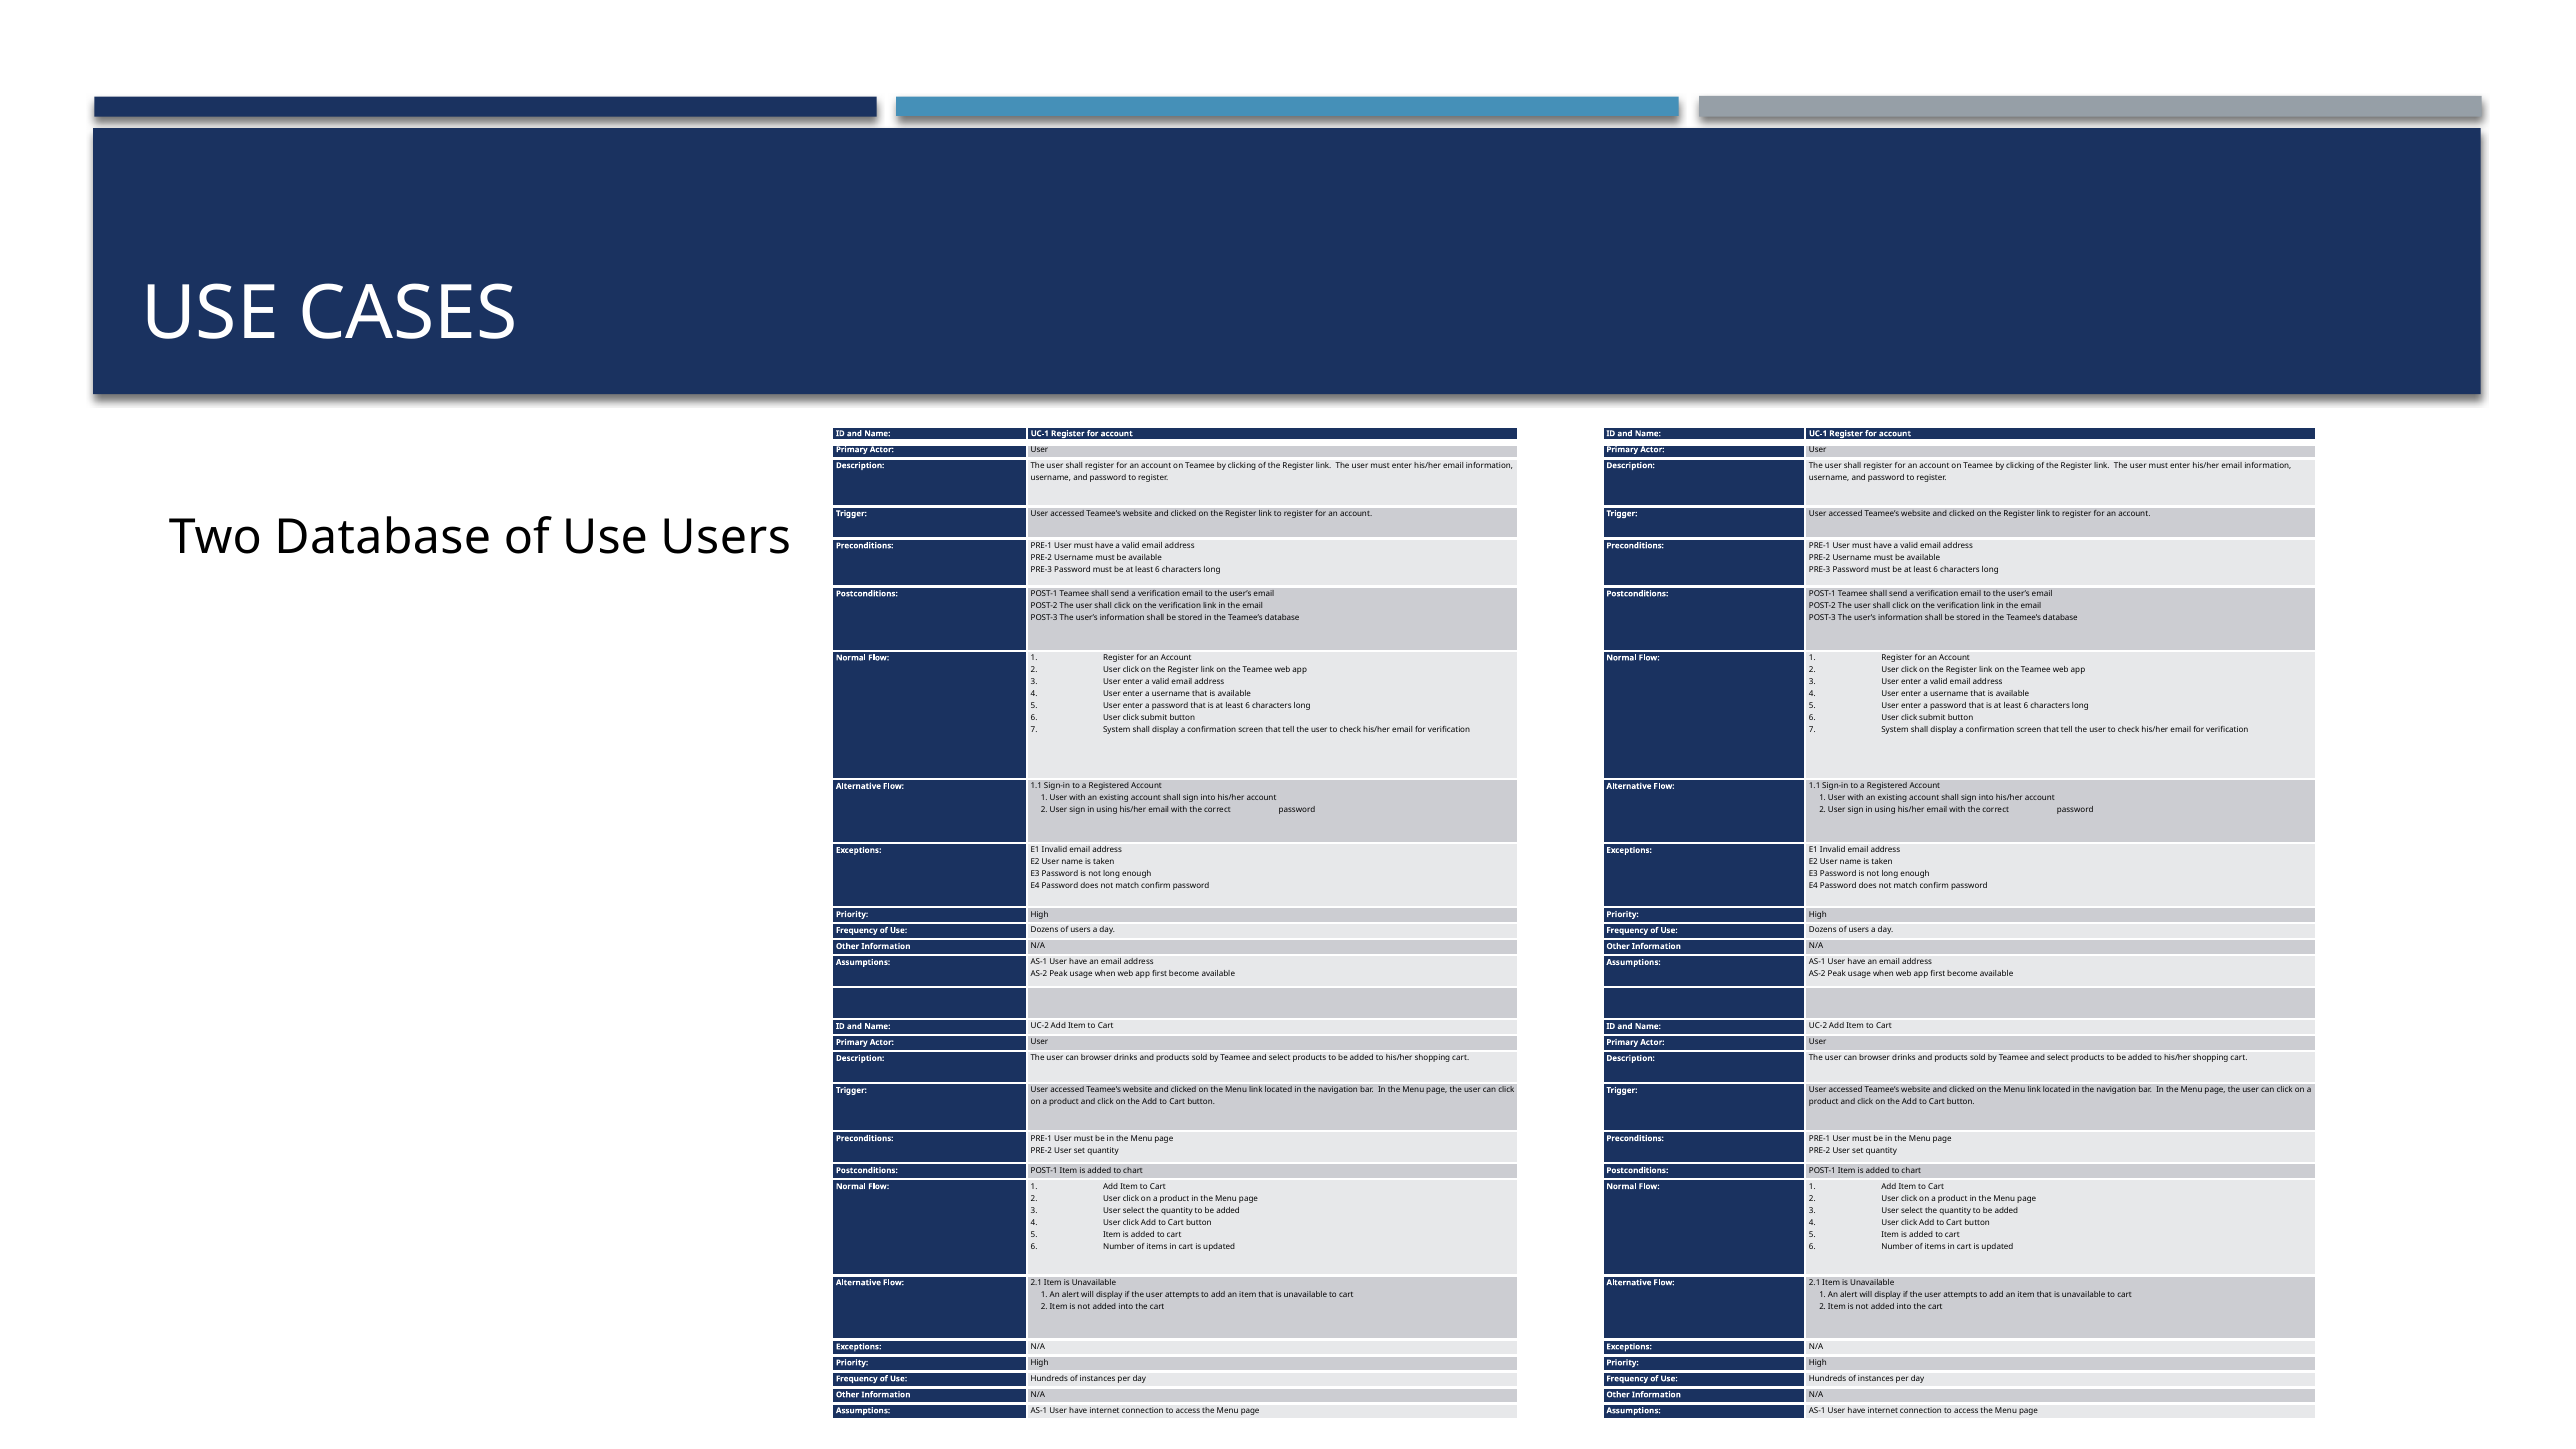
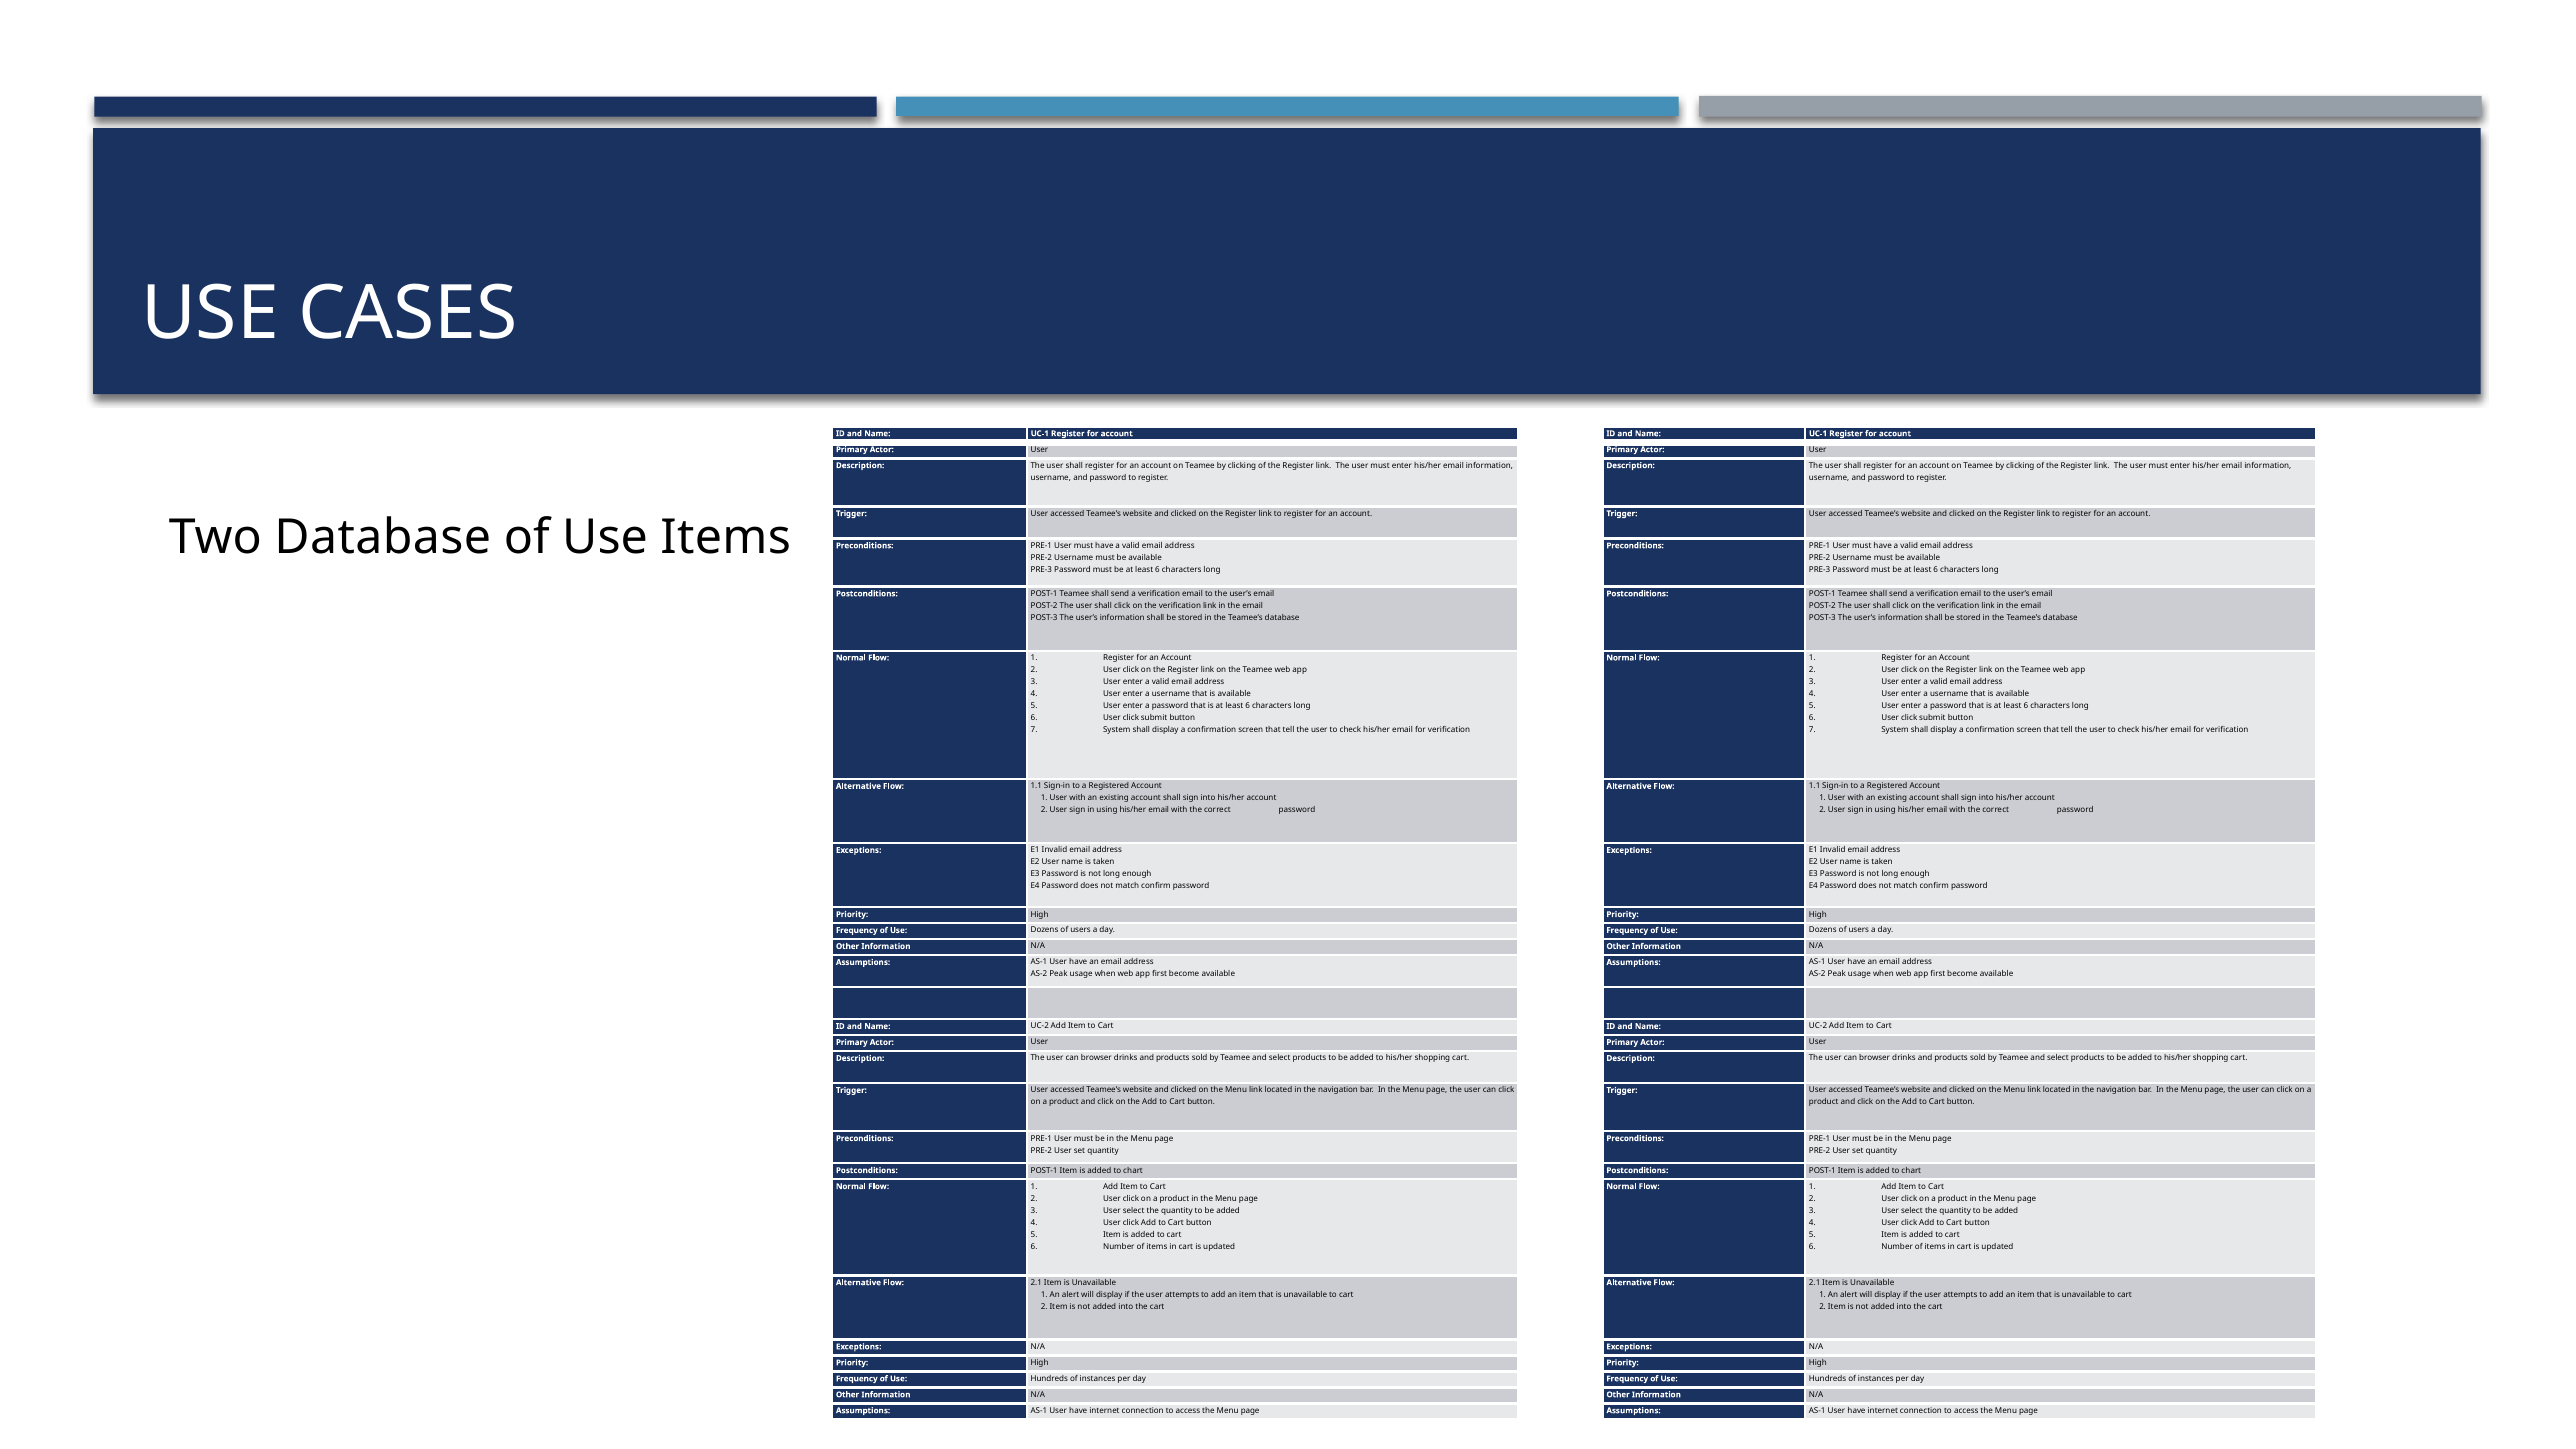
Use Users: Users -> Items (726, 537)
